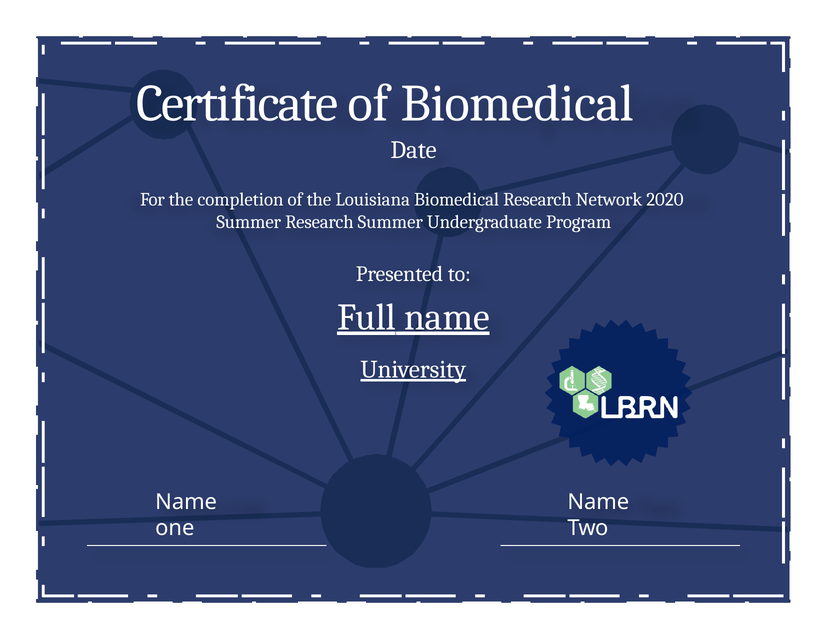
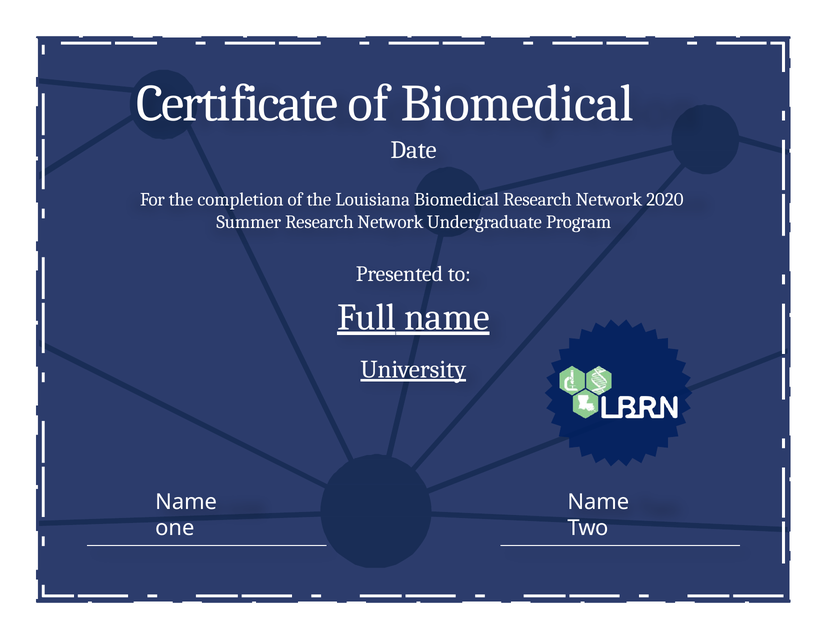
Summer Research Summer: Summer -> Network (390, 222)
